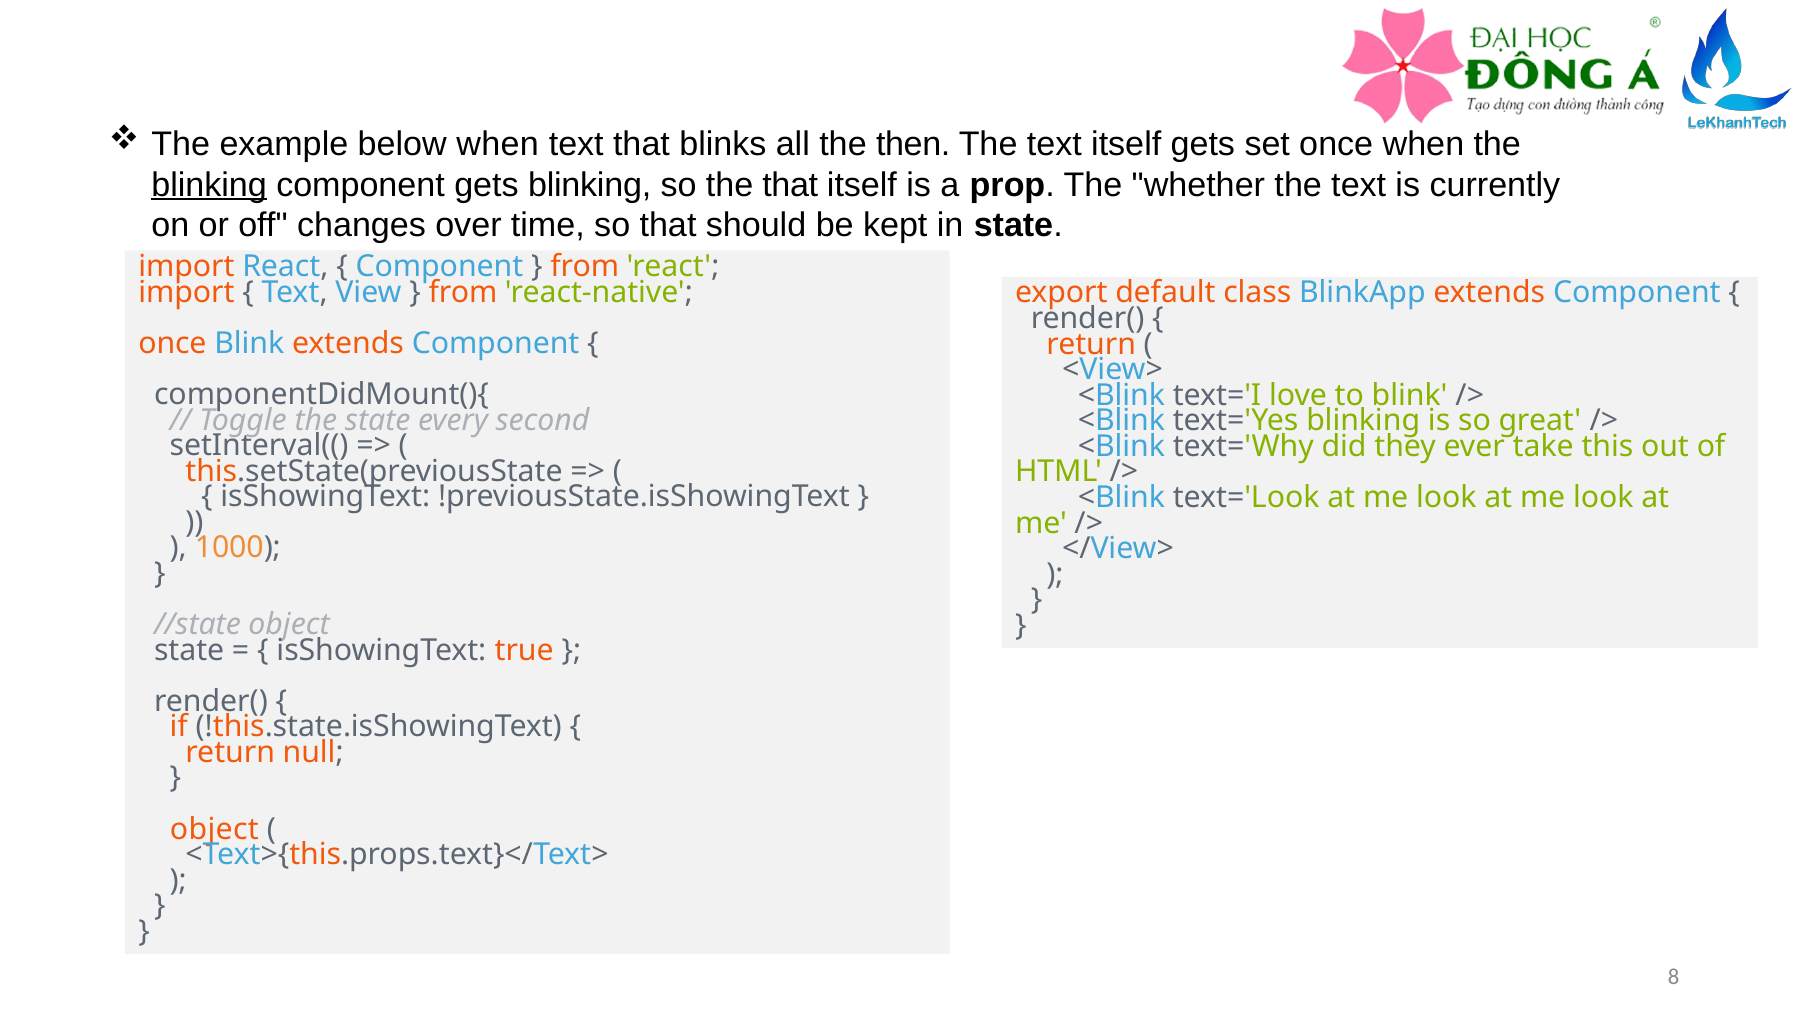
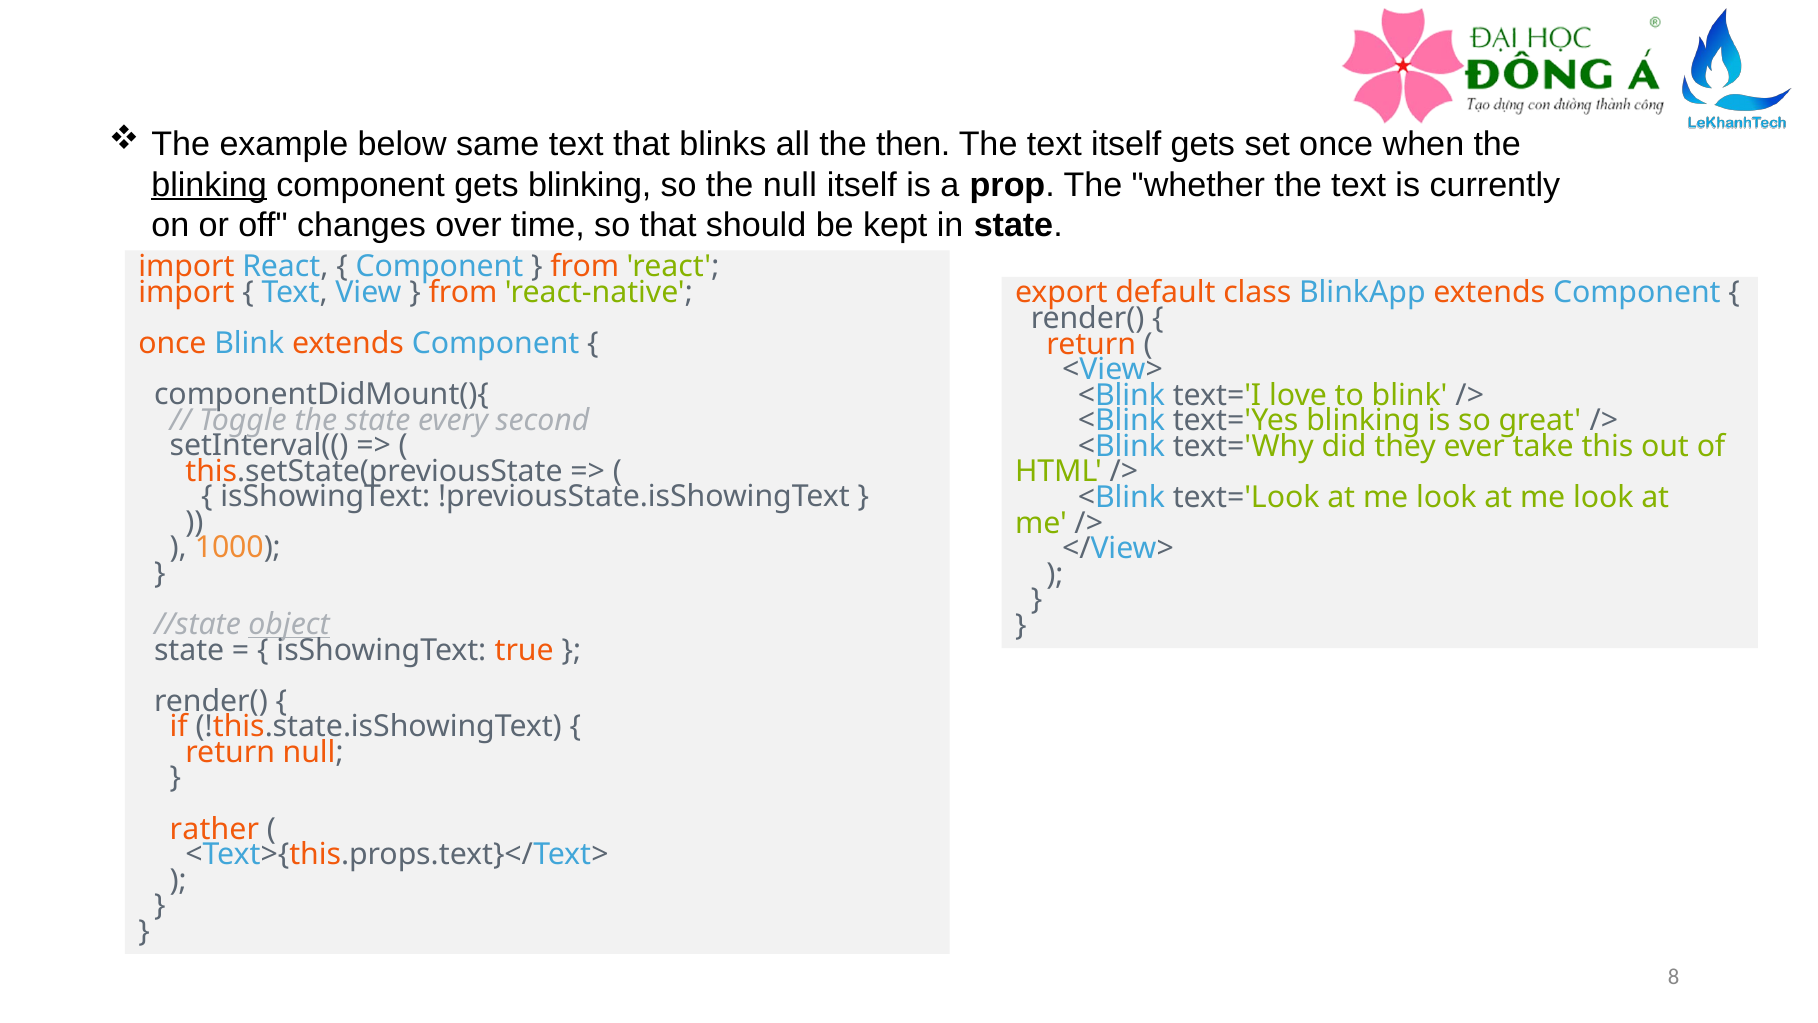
below when: when -> same (498, 144)
the that: that -> null (790, 185)
object underline: none -> present (289, 624)
object: object -> rather (214, 829)
